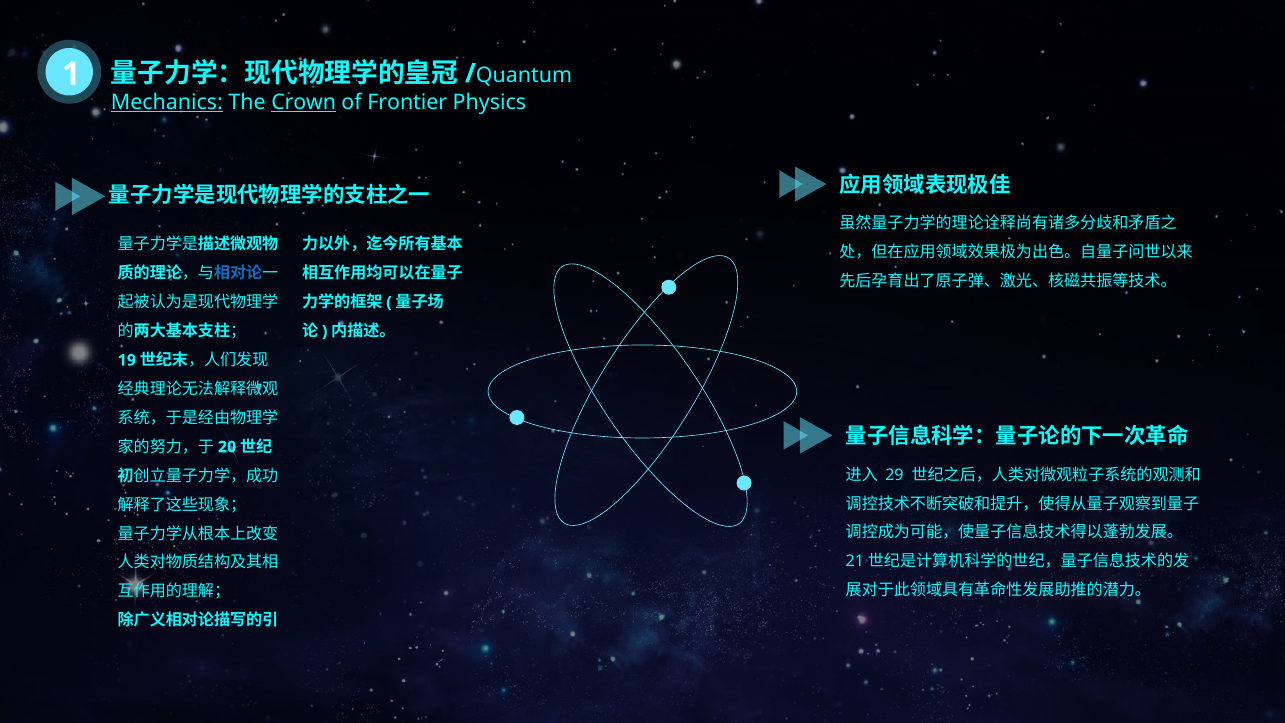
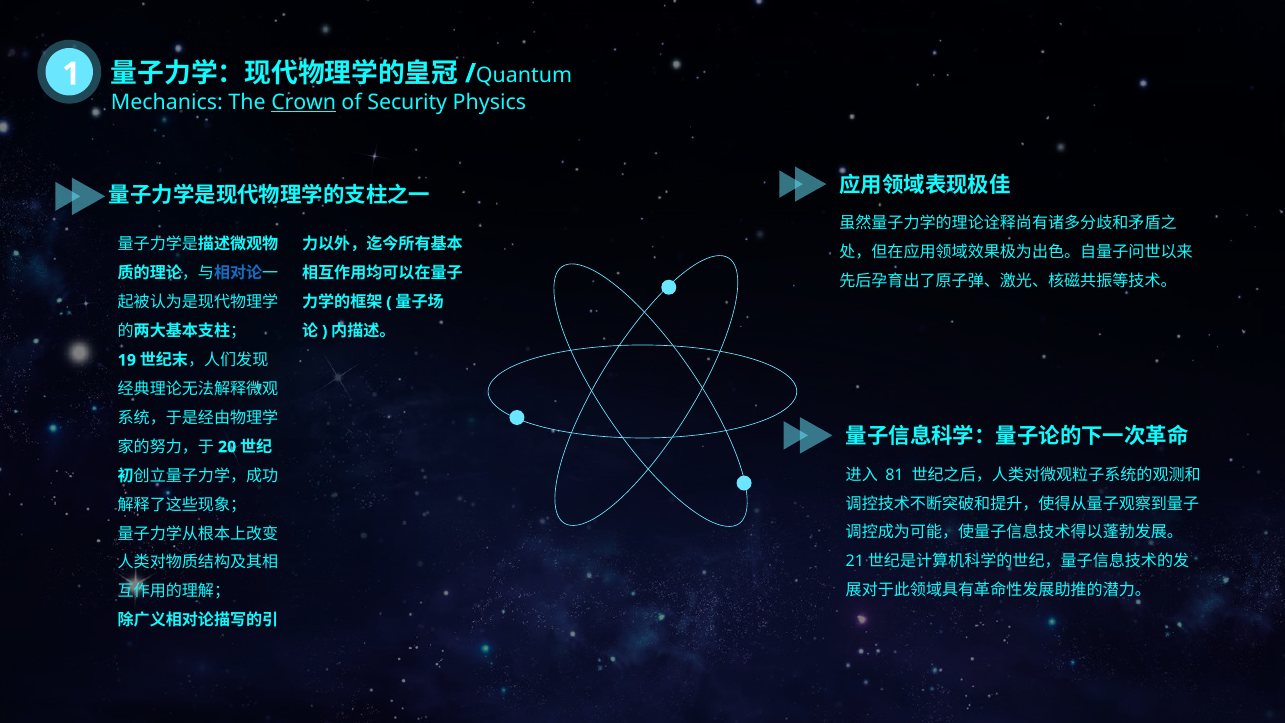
Mechanics underline: present -> none (167, 102)
Frontier: Frontier -> Security (407, 102)
29: 29 -> 81 (894, 475)
